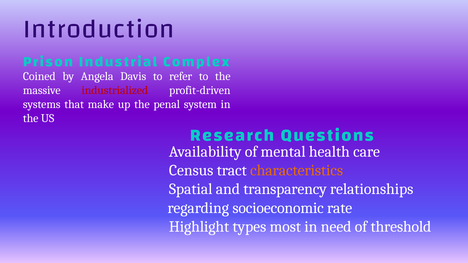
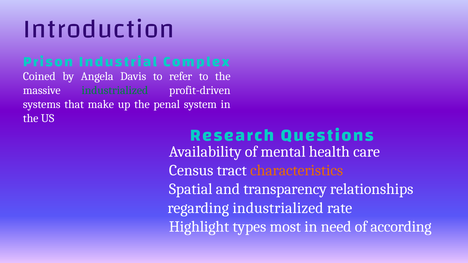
industrialized colour: red -> green (115, 90)
regarding socioeconomic: socioeconomic -> industrialized (278, 208)
threshold: threshold -> according (401, 227)
